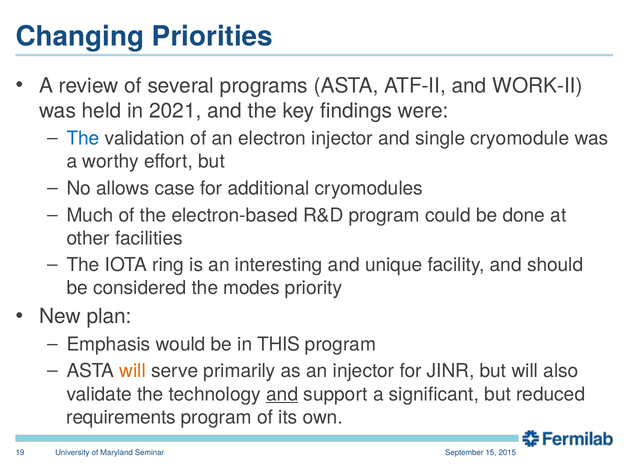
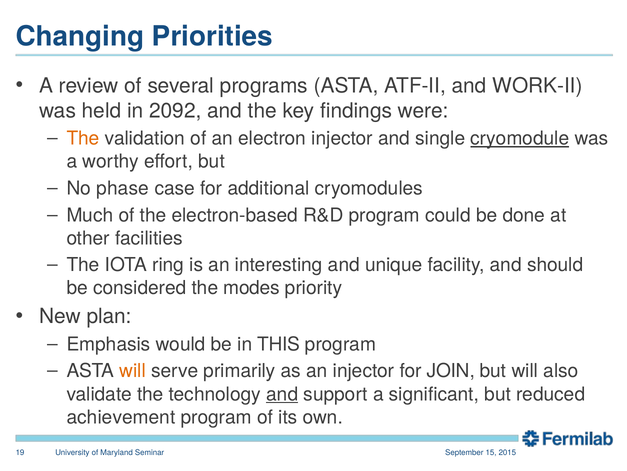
2021: 2021 -> 2092 (175, 111)
The colour: blue -> orange (83, 138)
cryomodule underline: none -> present (520, 138)
allows: allows -> phase (123, 188)
JINR: JINR -> JOIN (451, 371)
requirements: requirements -> achievement (121, 417)
